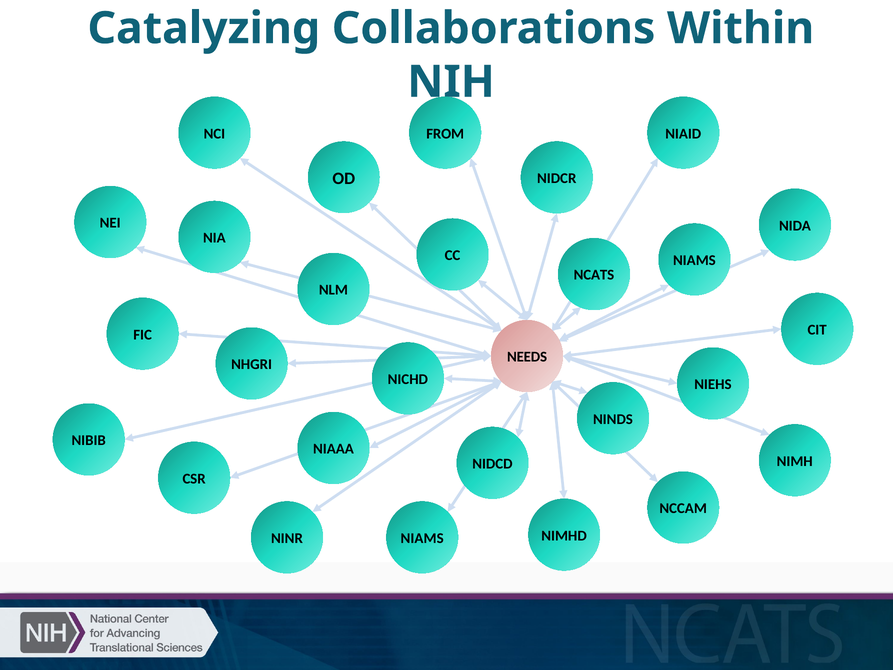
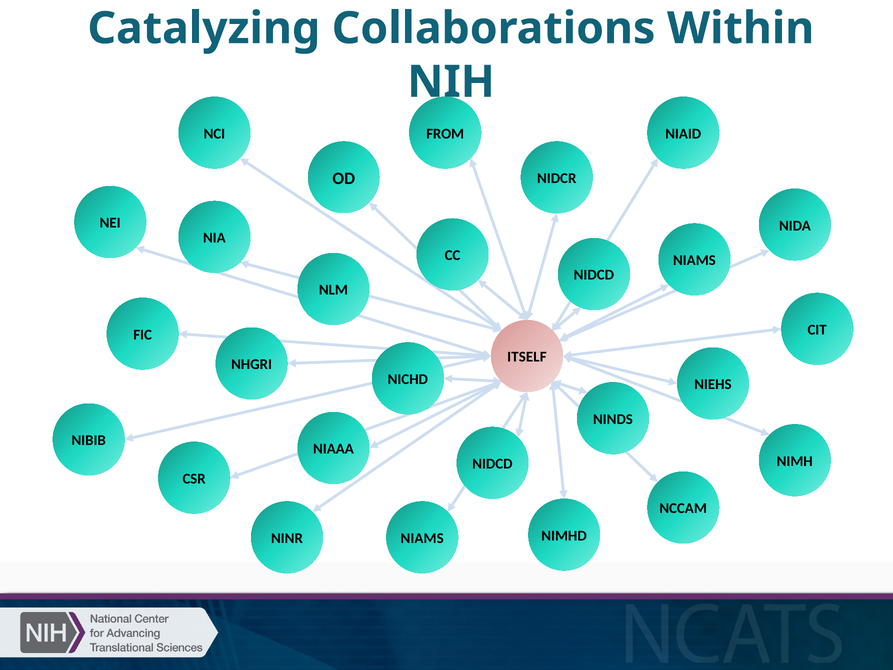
NCATS: NCATS -> NIDCD (594, 275)
NEEDS: NEEDS -> ITSELF (527, 357)
